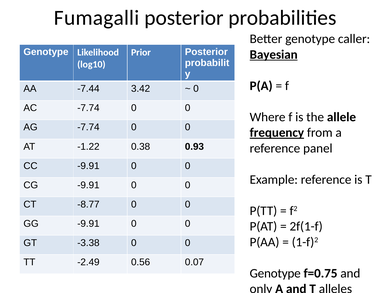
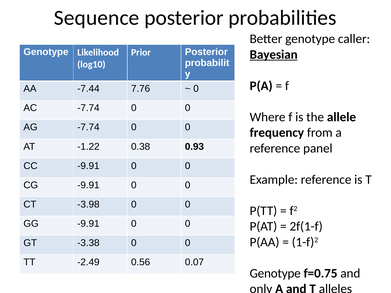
Fumagalli: Fumagalli -> Sequence (97, 18)
3.42: 3.42 -> 7.76 (141, 89)
frequency underline: present -> none (277, 133)
-8.77: -8.77 -> -3.98 (88, 205)
